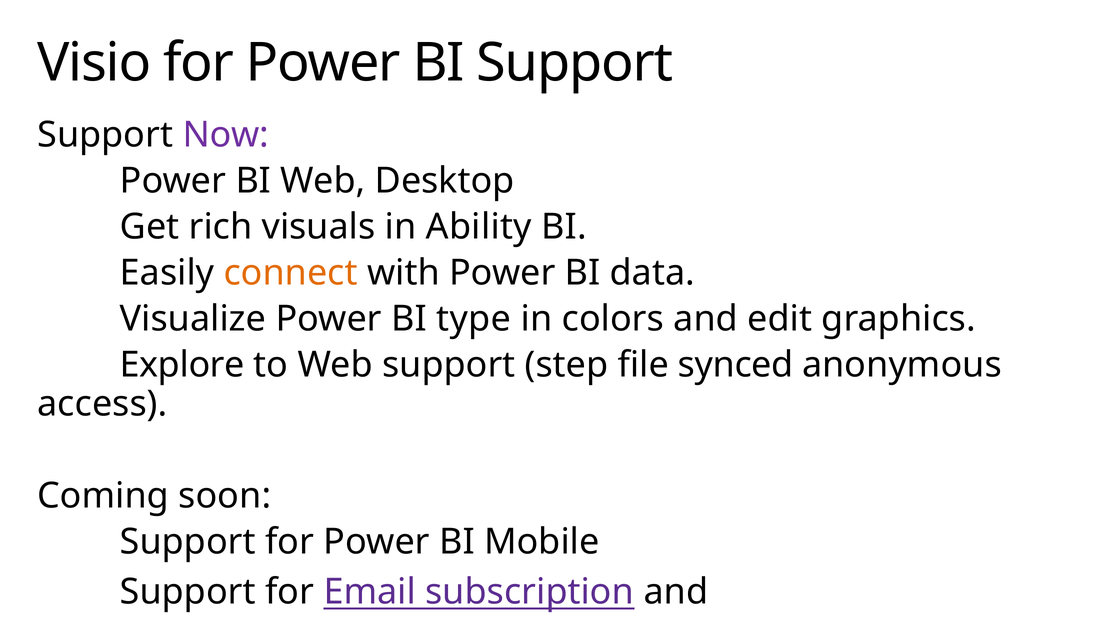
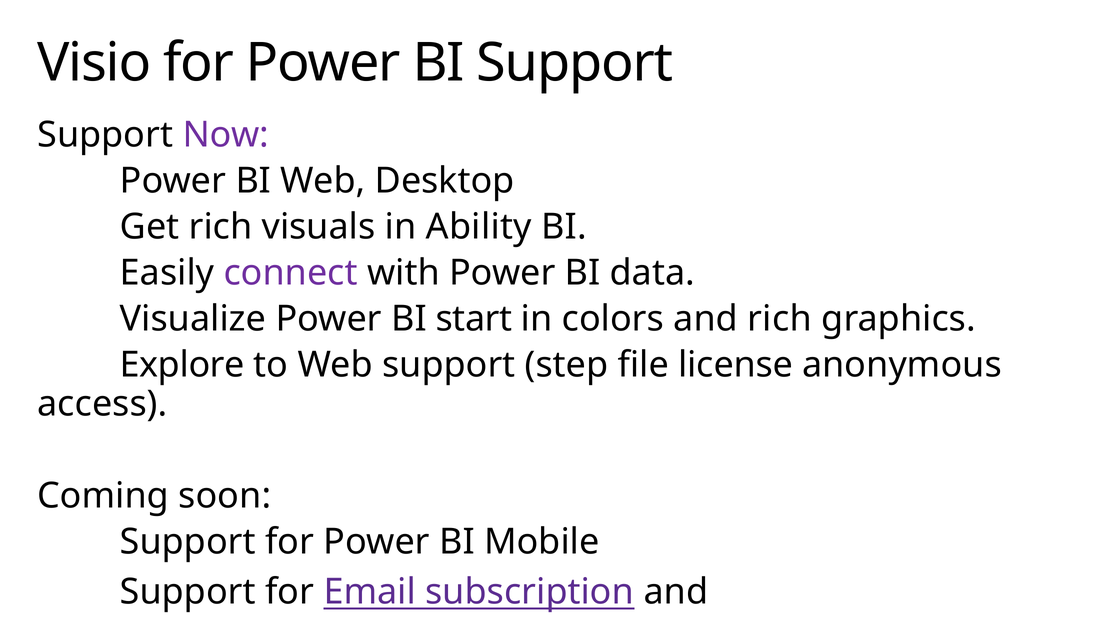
connect colour: orange -> purple (291, 273)
type: type -> start (474, 319)
and edit: edit -> rich (780, 319)
synced: synced -> license (736, 365)
